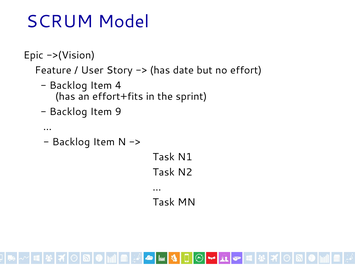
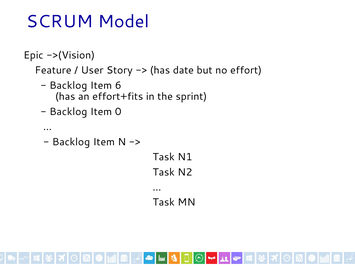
4: 4 -> 6 (118, 85)
9: 9 -> 0 (118, 112)
